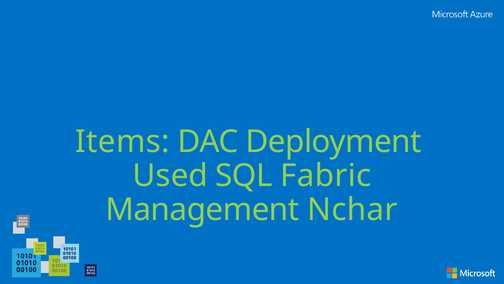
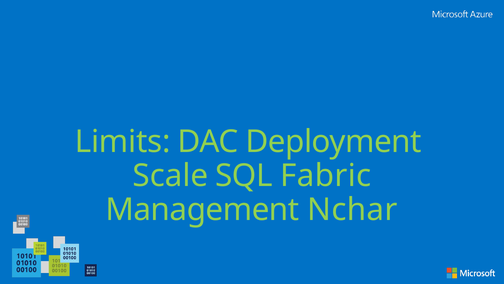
Items: Items -> Limits (123, 141)
Used: Used -> Scale (170, 175)
